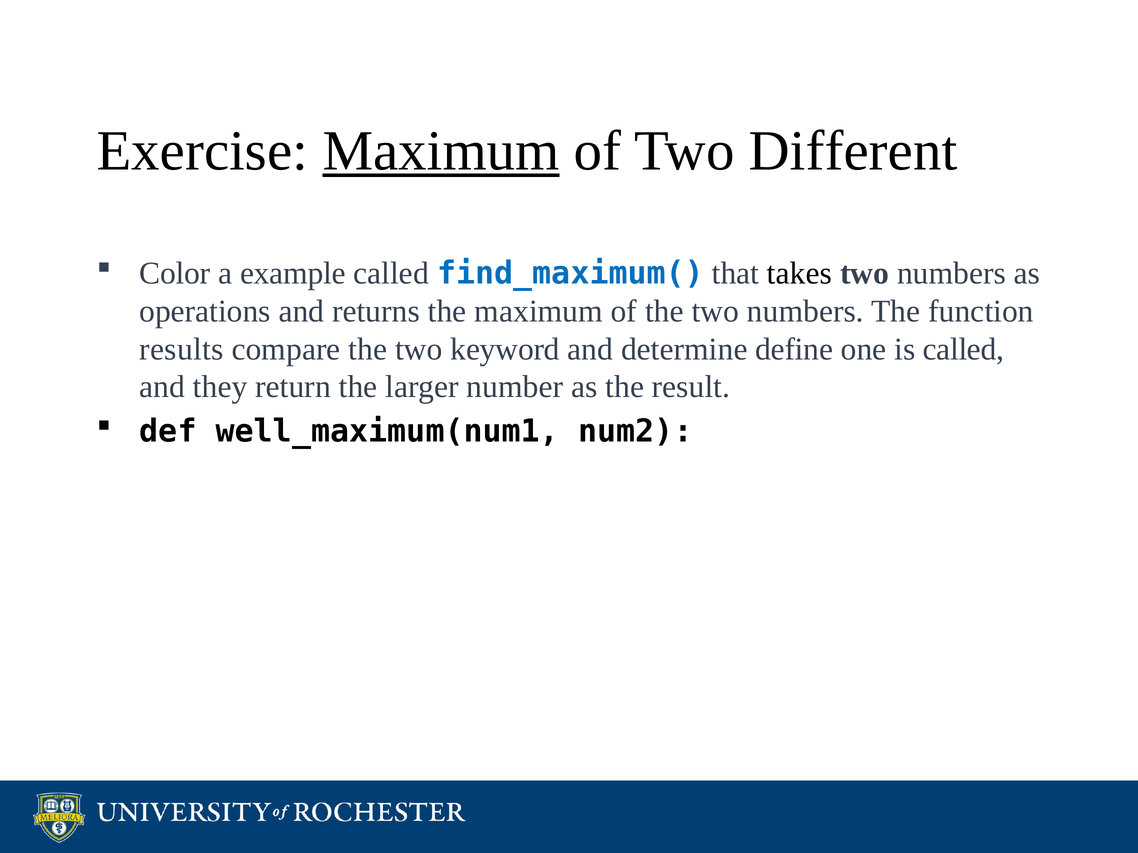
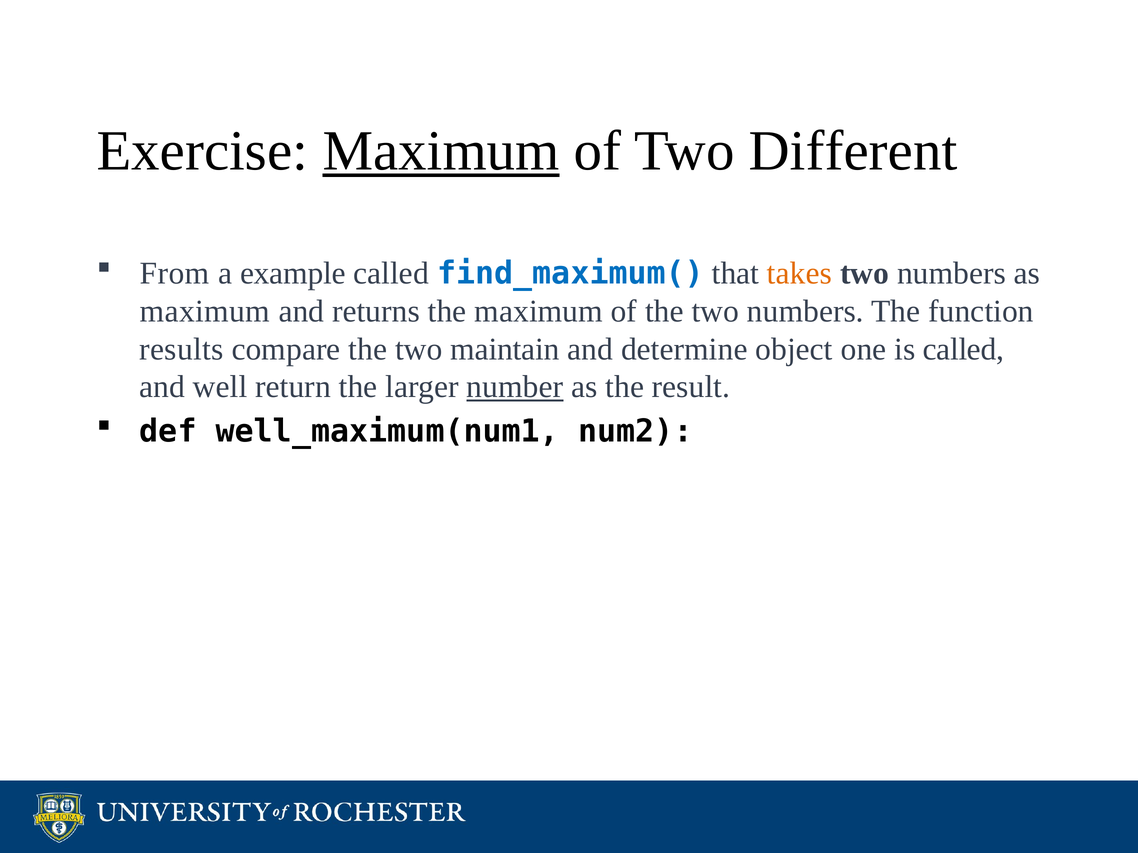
Color: Color -> From (175, 273)
takes colour: black -> orange (800, 273)
operations: operations -> maximum (205, 311)
keyword: keyword -> maintain (505, 349)
define: define -> object (794, 349)
they: they -> well (220, 387)
number underline: none -> present (515, 387)
